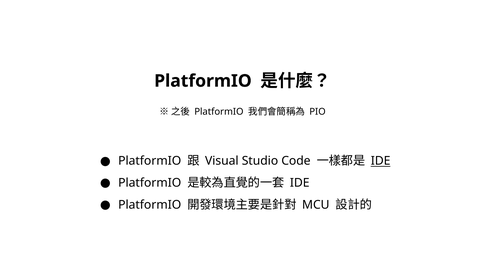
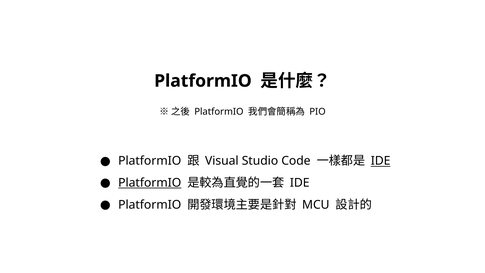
PlatformIO underline: none -> present (150, 183)
